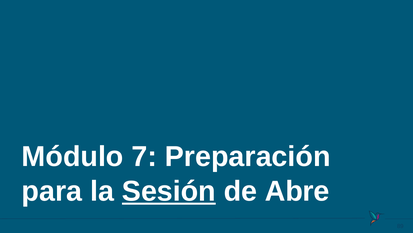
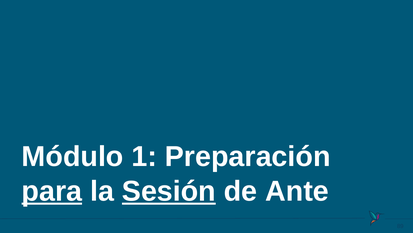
7: 7 -> 1 (144, 156)
para underline: none -> present (52, 191)
Abre: Abre -> Ante (297, 191)
